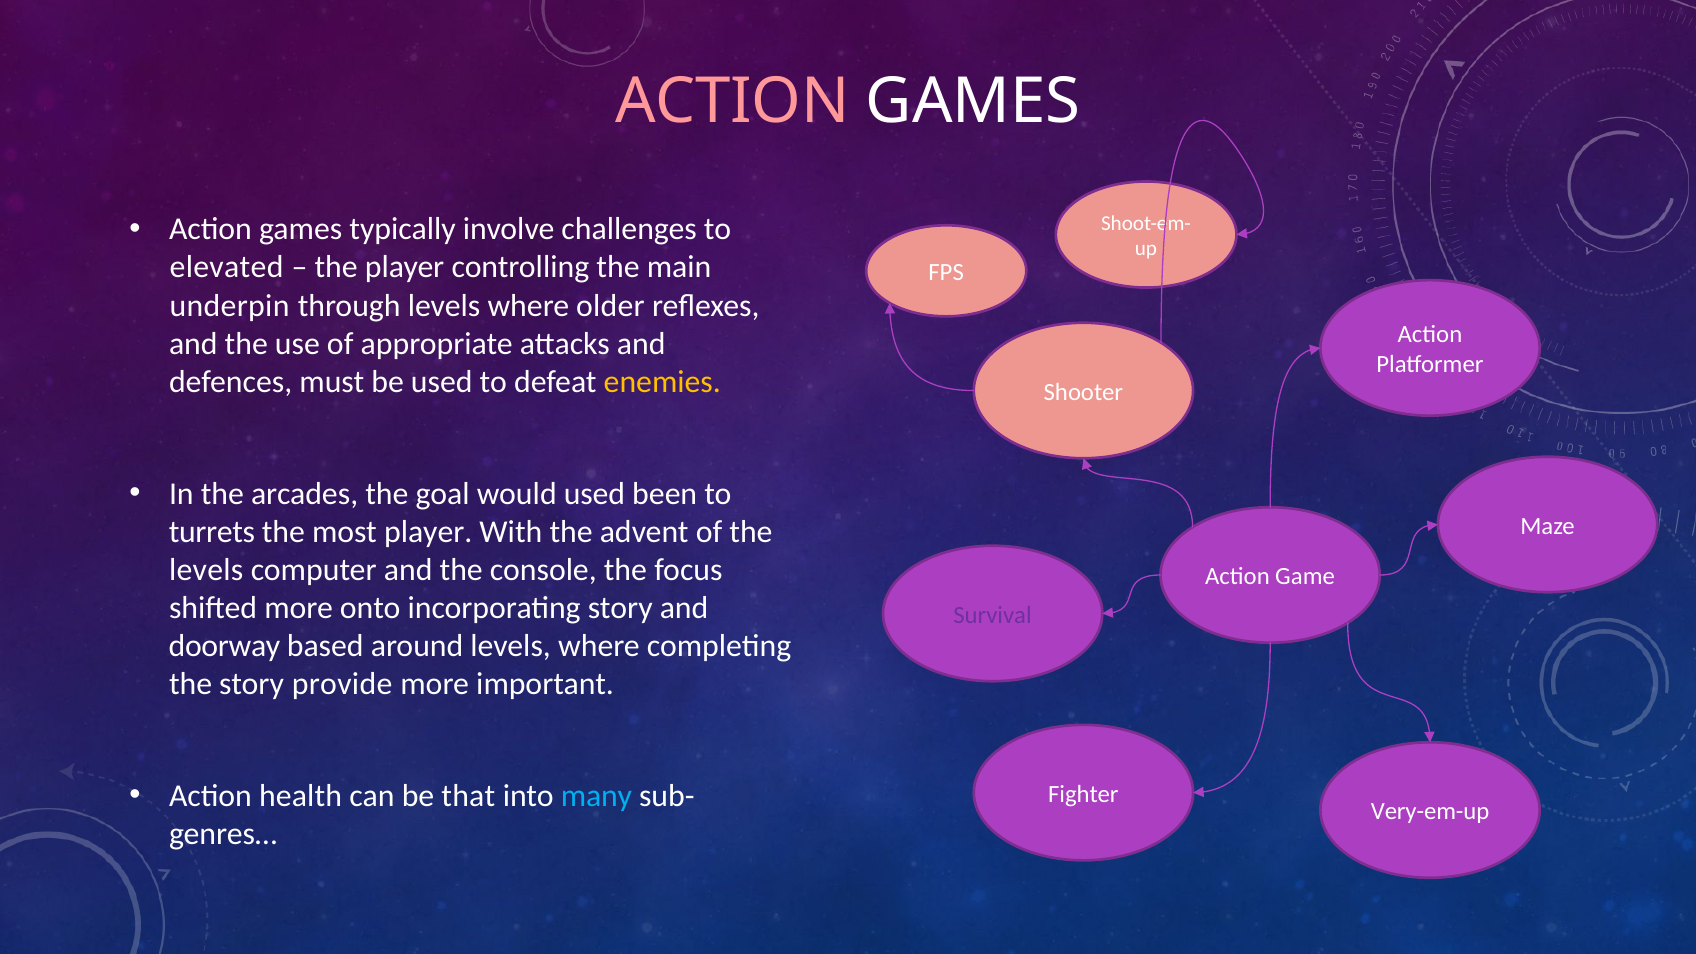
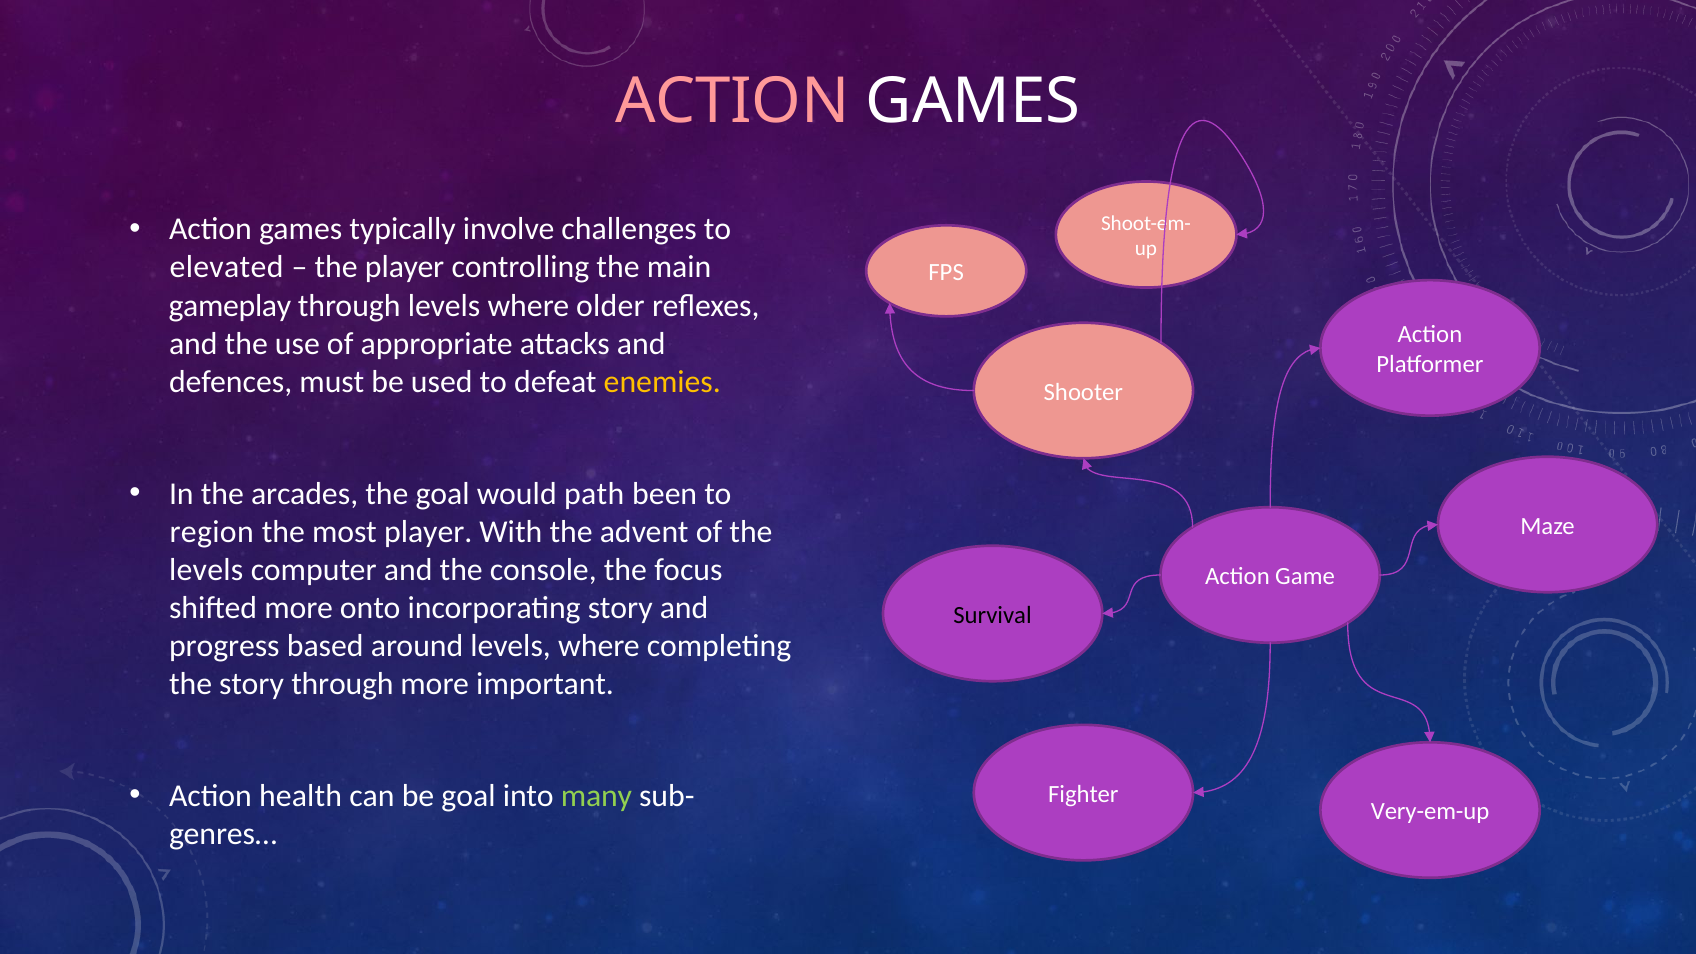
underpin: underpin -> gameplay (230, 306)
would used: used -> path (594, 494)
turrets: turrets -> region (212, 532)
Survival colour: purple -> black (993, 615)
doorway: doorway -> progress (224, 646)
story provide: provide -> through (342, 684)
be that: that -> goal (468, 796)
many colour: light blue -> light green (596, 796)
